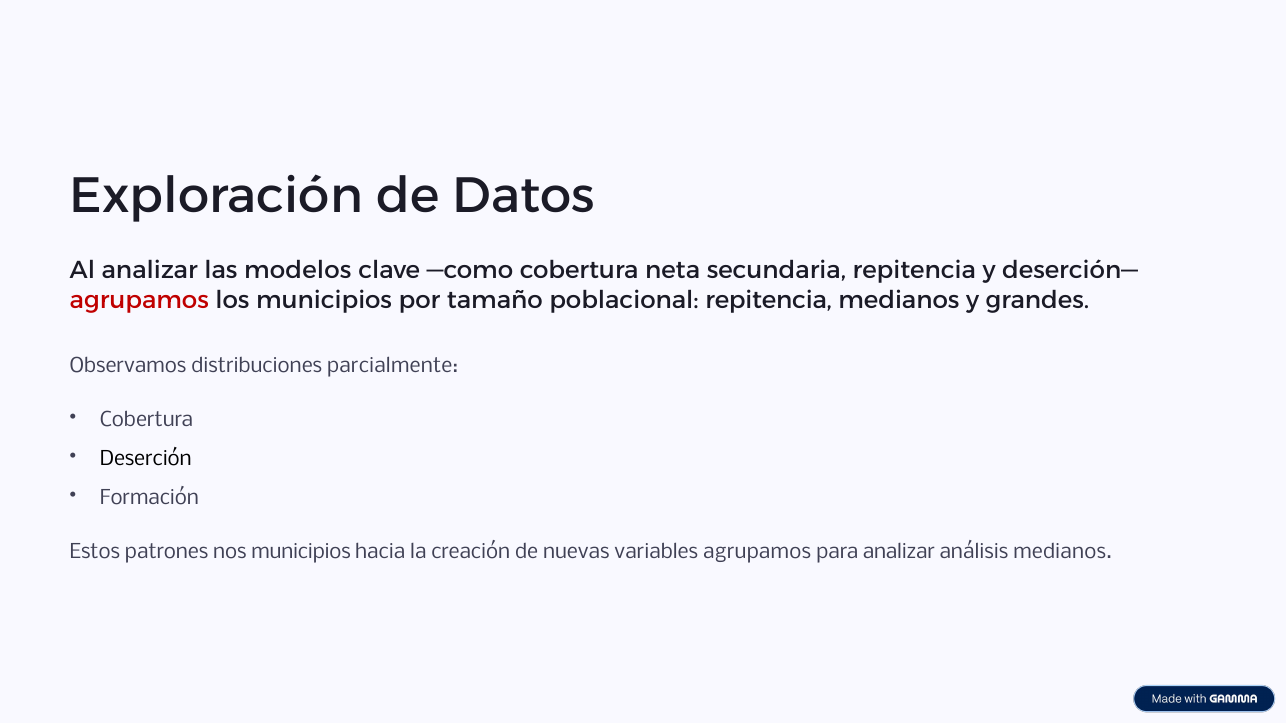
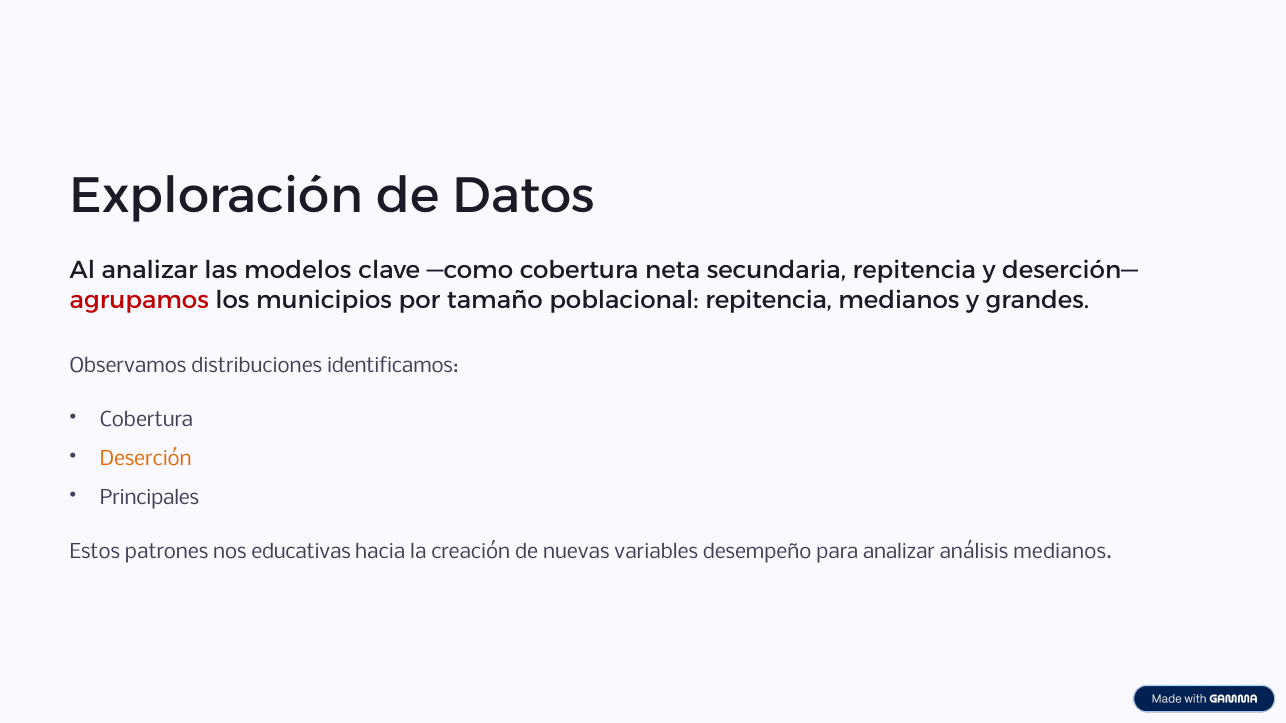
parcialmente: parcialmente -> identificamos (393, 366)
Deserción colour: black -> orange (146, 459)
Formación: Formación -> Principales (149, 498)
nos municipios: municipios -> educativas (301, 553)
variables agrupamos: agrupamos -> desempeño (757, 553)
